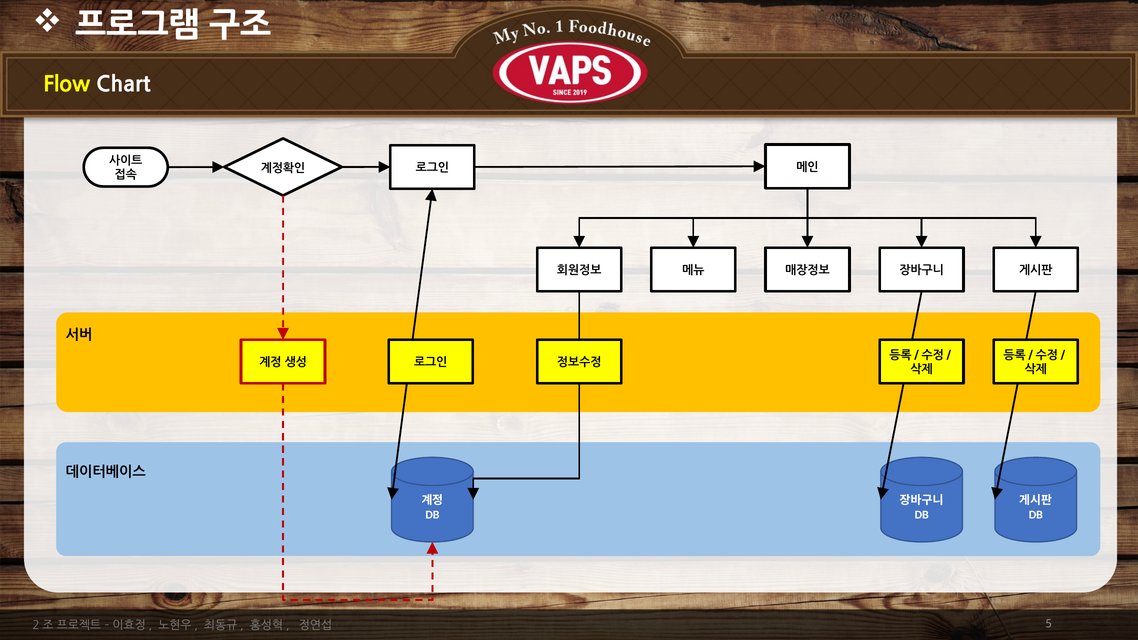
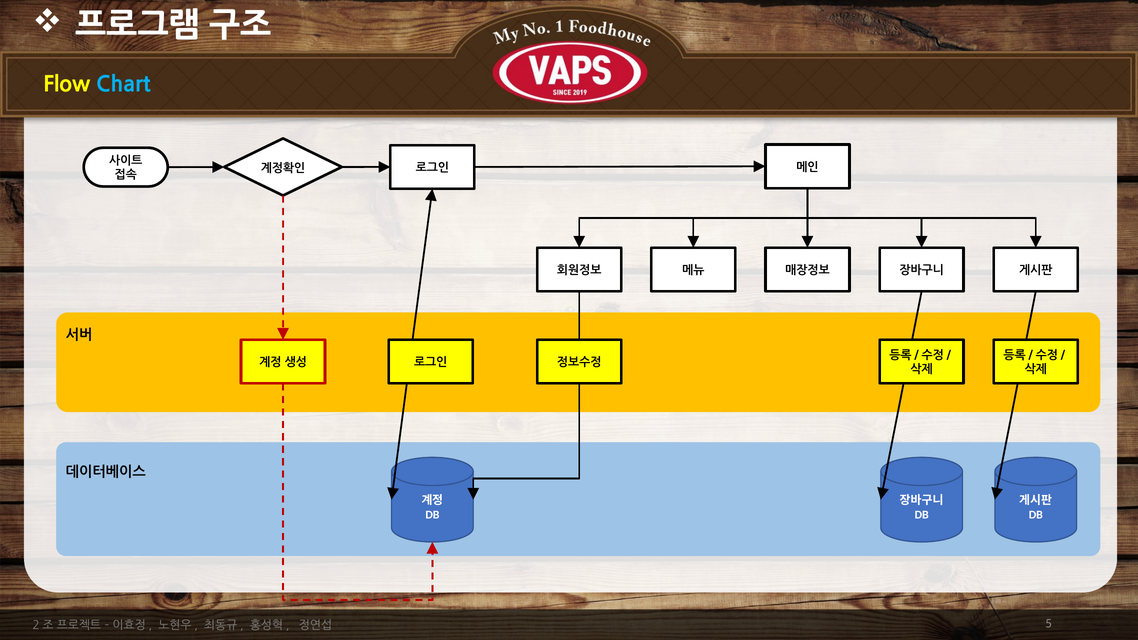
Chart colour: white -> light blue (123, 85)
